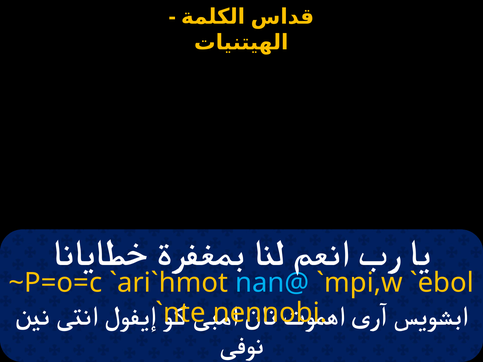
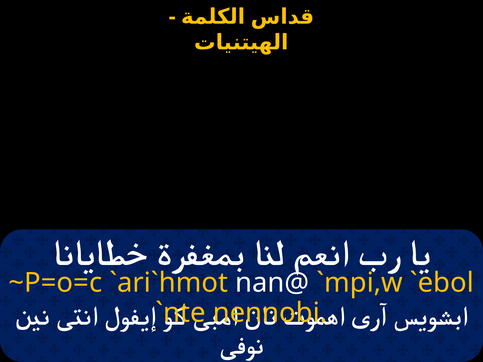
nan@ colour: light blue -> white (272, 283)
